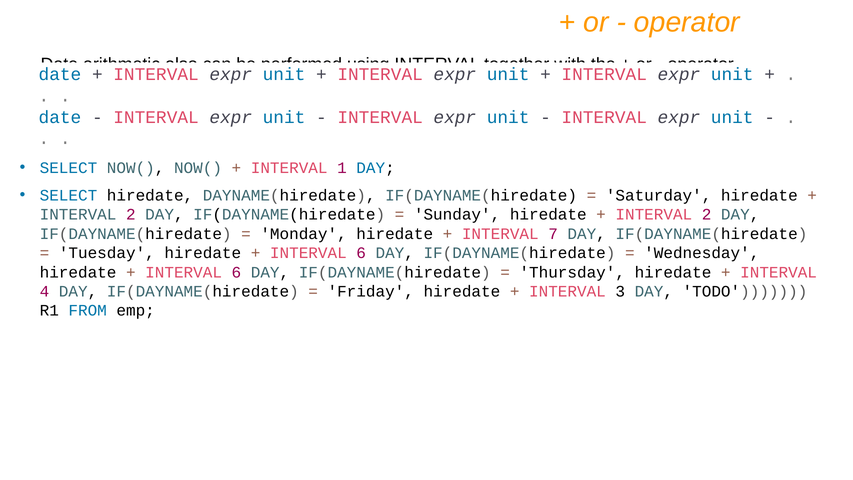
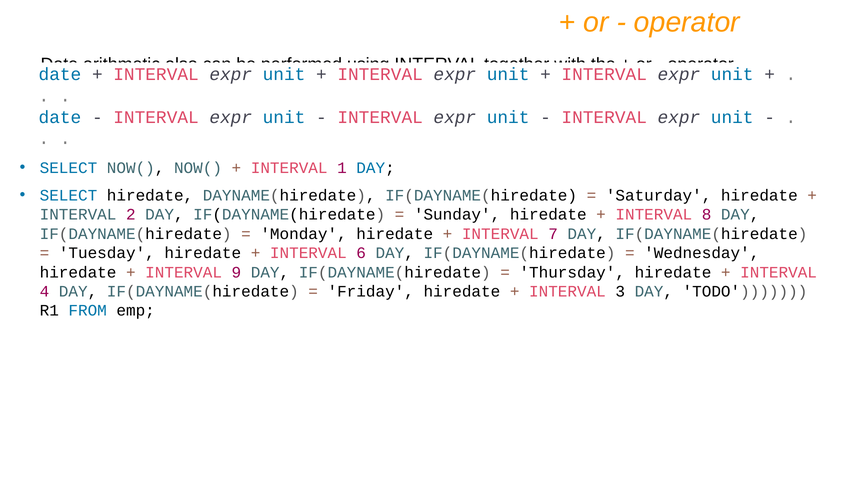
2: 2 -> 8 (707, 215)
6: 6 -> 9 (236, 272)
